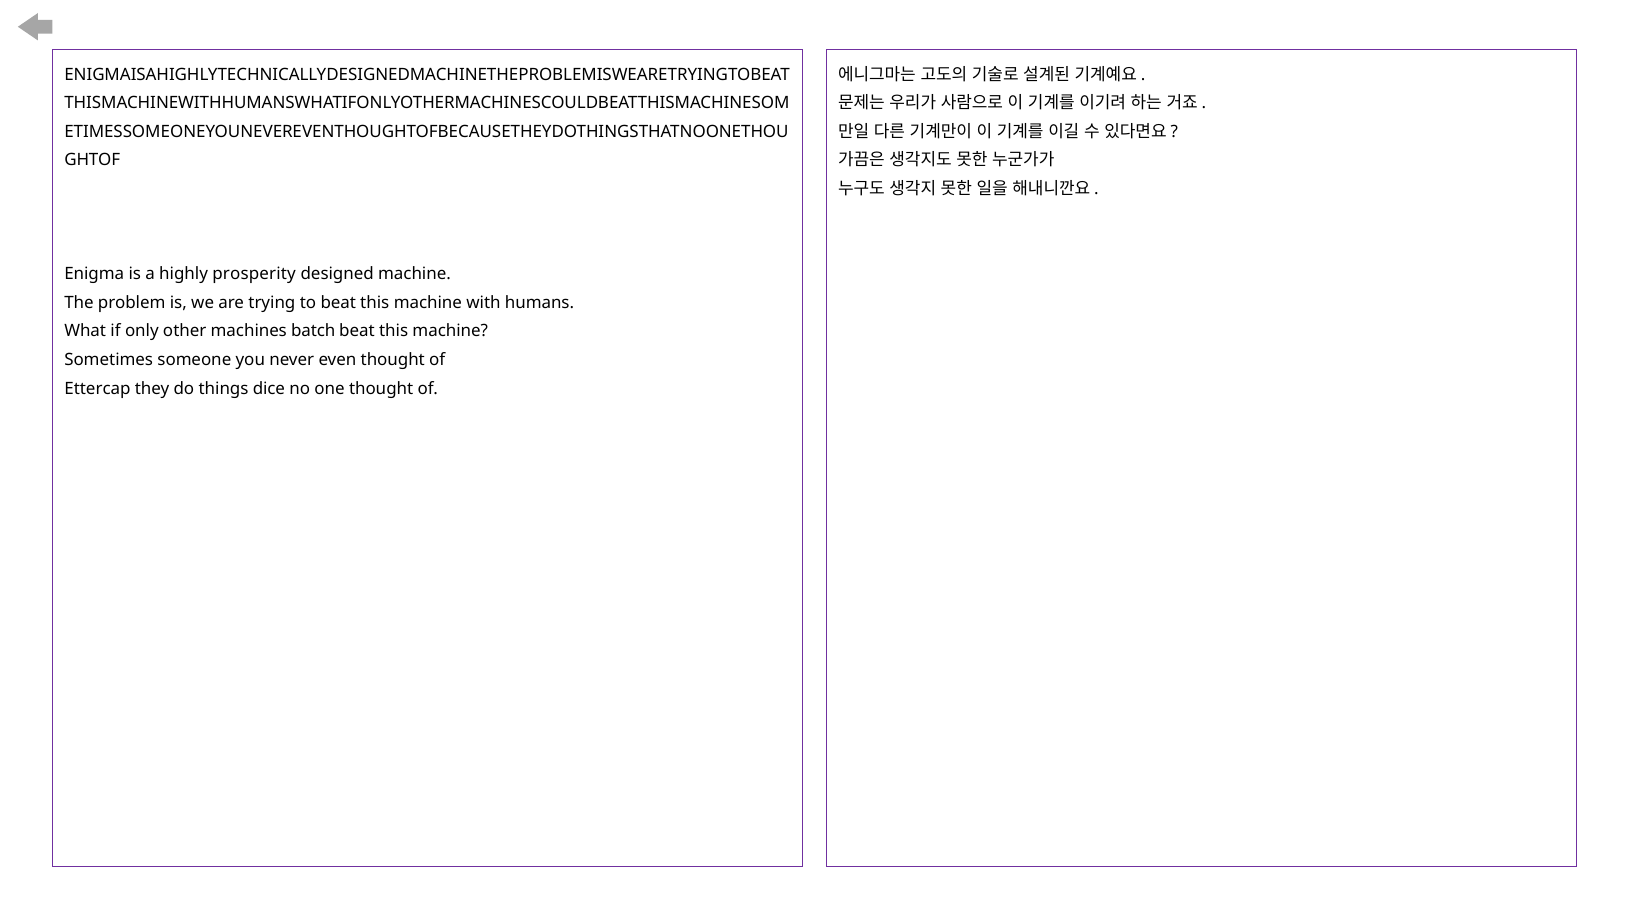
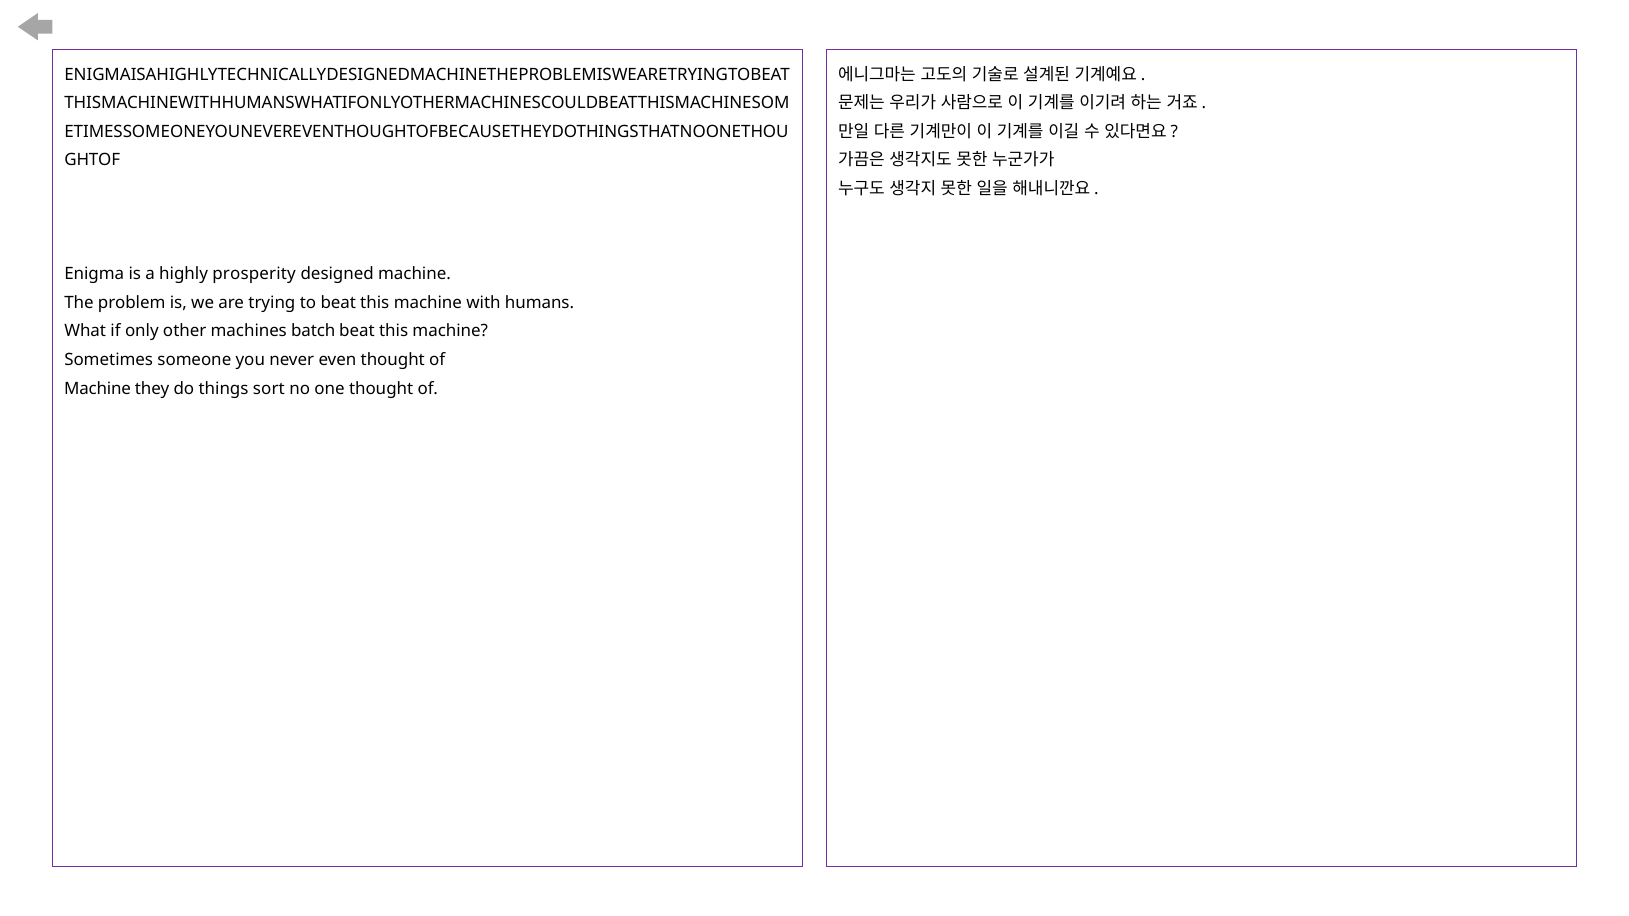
Ettercap: Ettercap -> Machine (98, 389)
dice: dice -> sort (269, 389)
